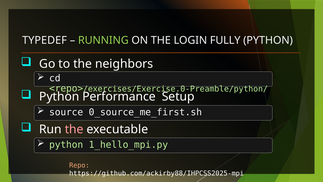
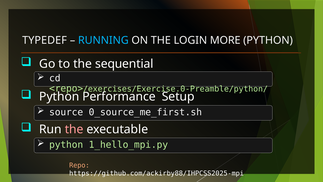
RUNNING colour: light green -> light blue (103, 40)
FULLY: FULLY -> MORE (225, 40)
neighbors: neighbors -> sequential (124, 64)
